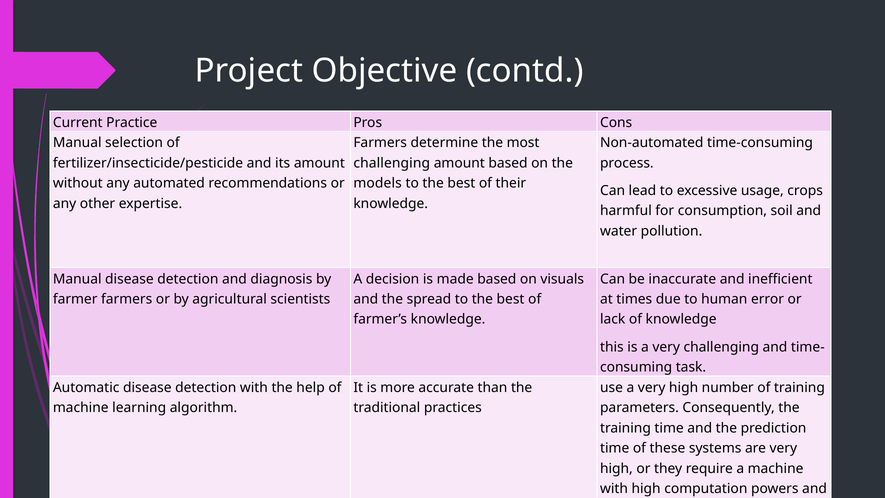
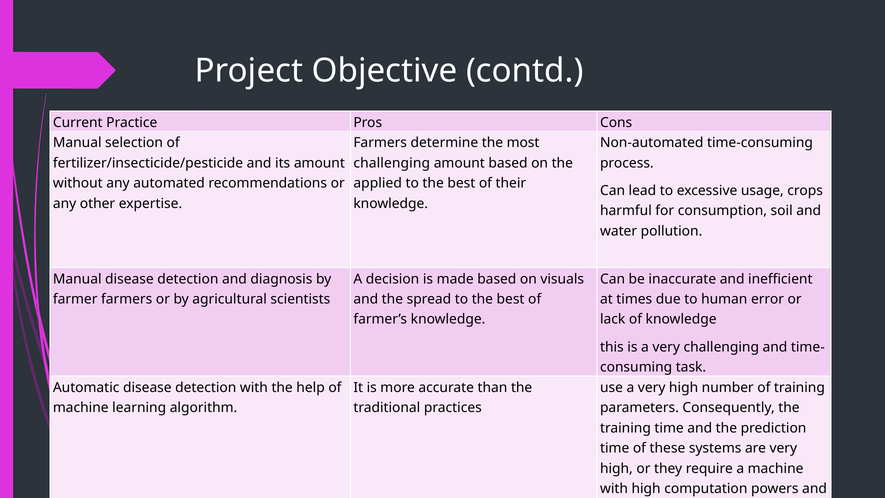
models: models -> applied (378, 183)
